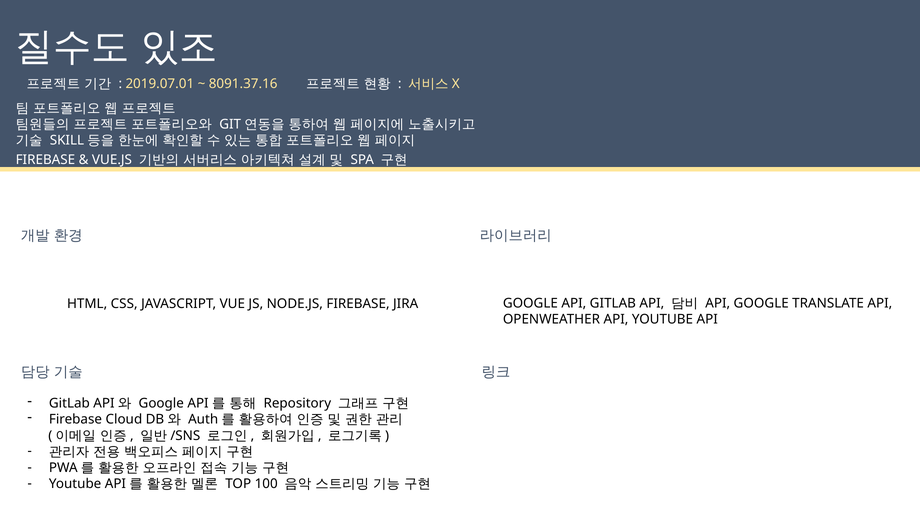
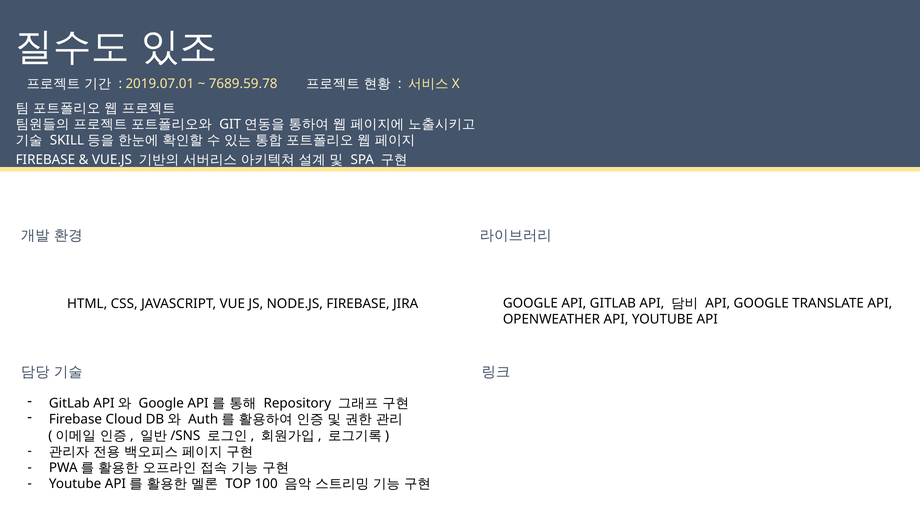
8091.37.16: 8091.37.16 -> 7689.59.78 (243, 84)
